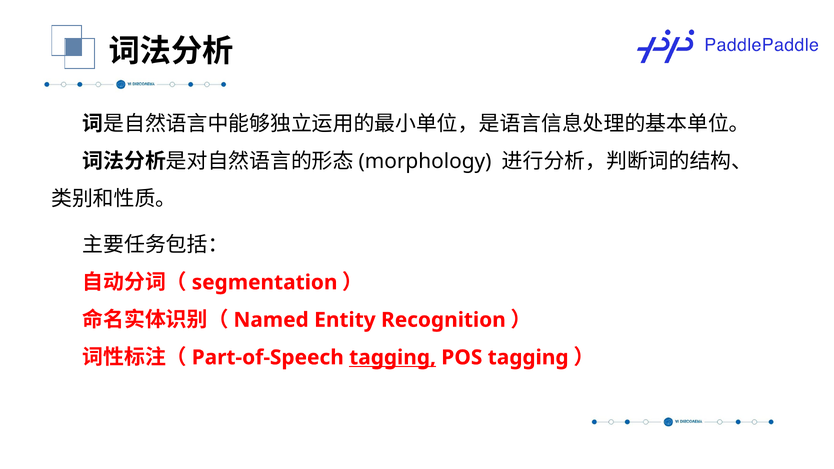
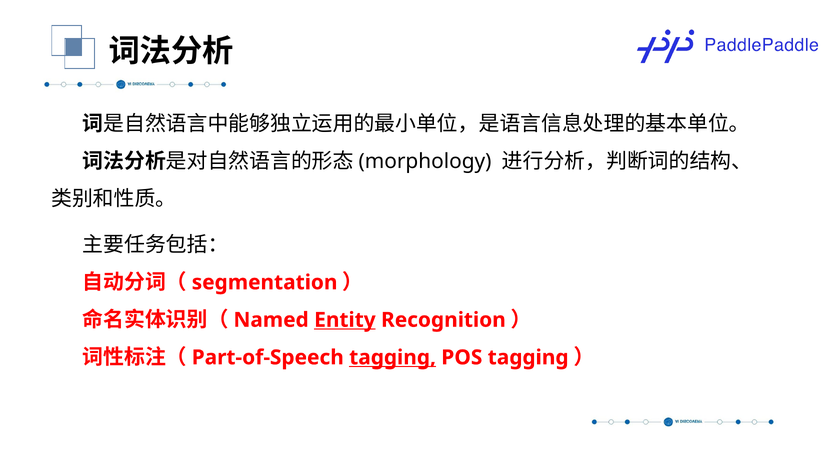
Entity underline: none -> present (345, 320)
